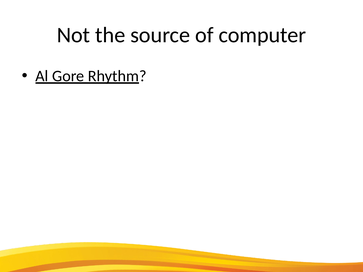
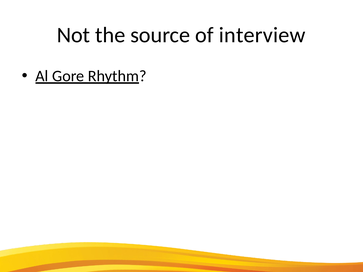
computer: computer -> interview (262, 35)
